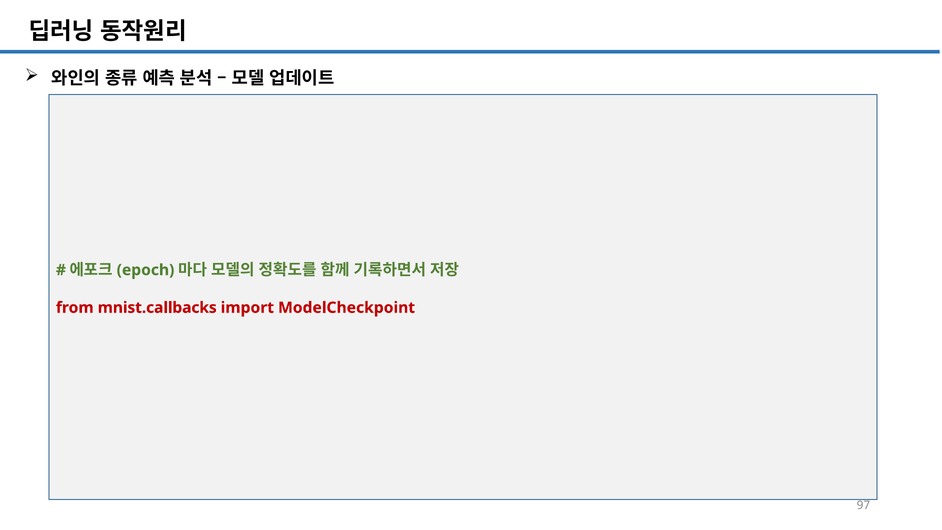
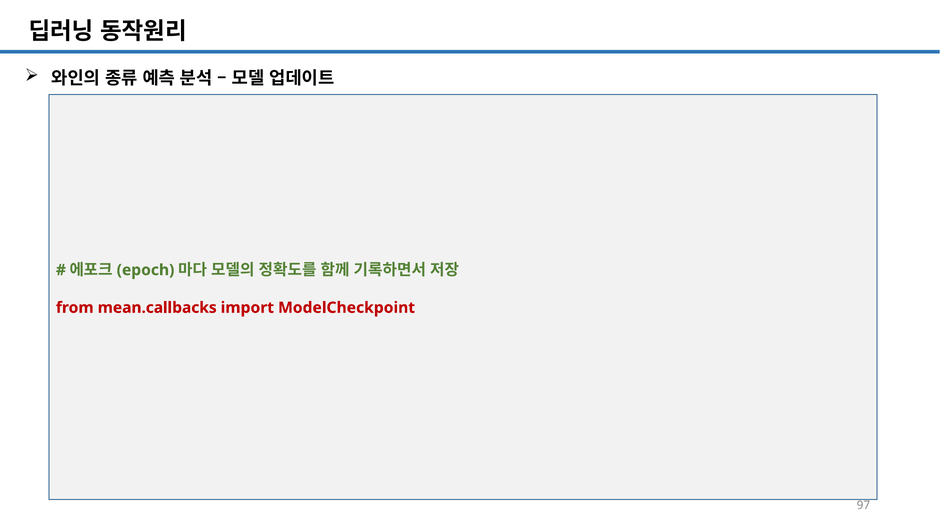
mnist.callbacks: mnist.callbacks -> mean.callbacks (157, 308)
